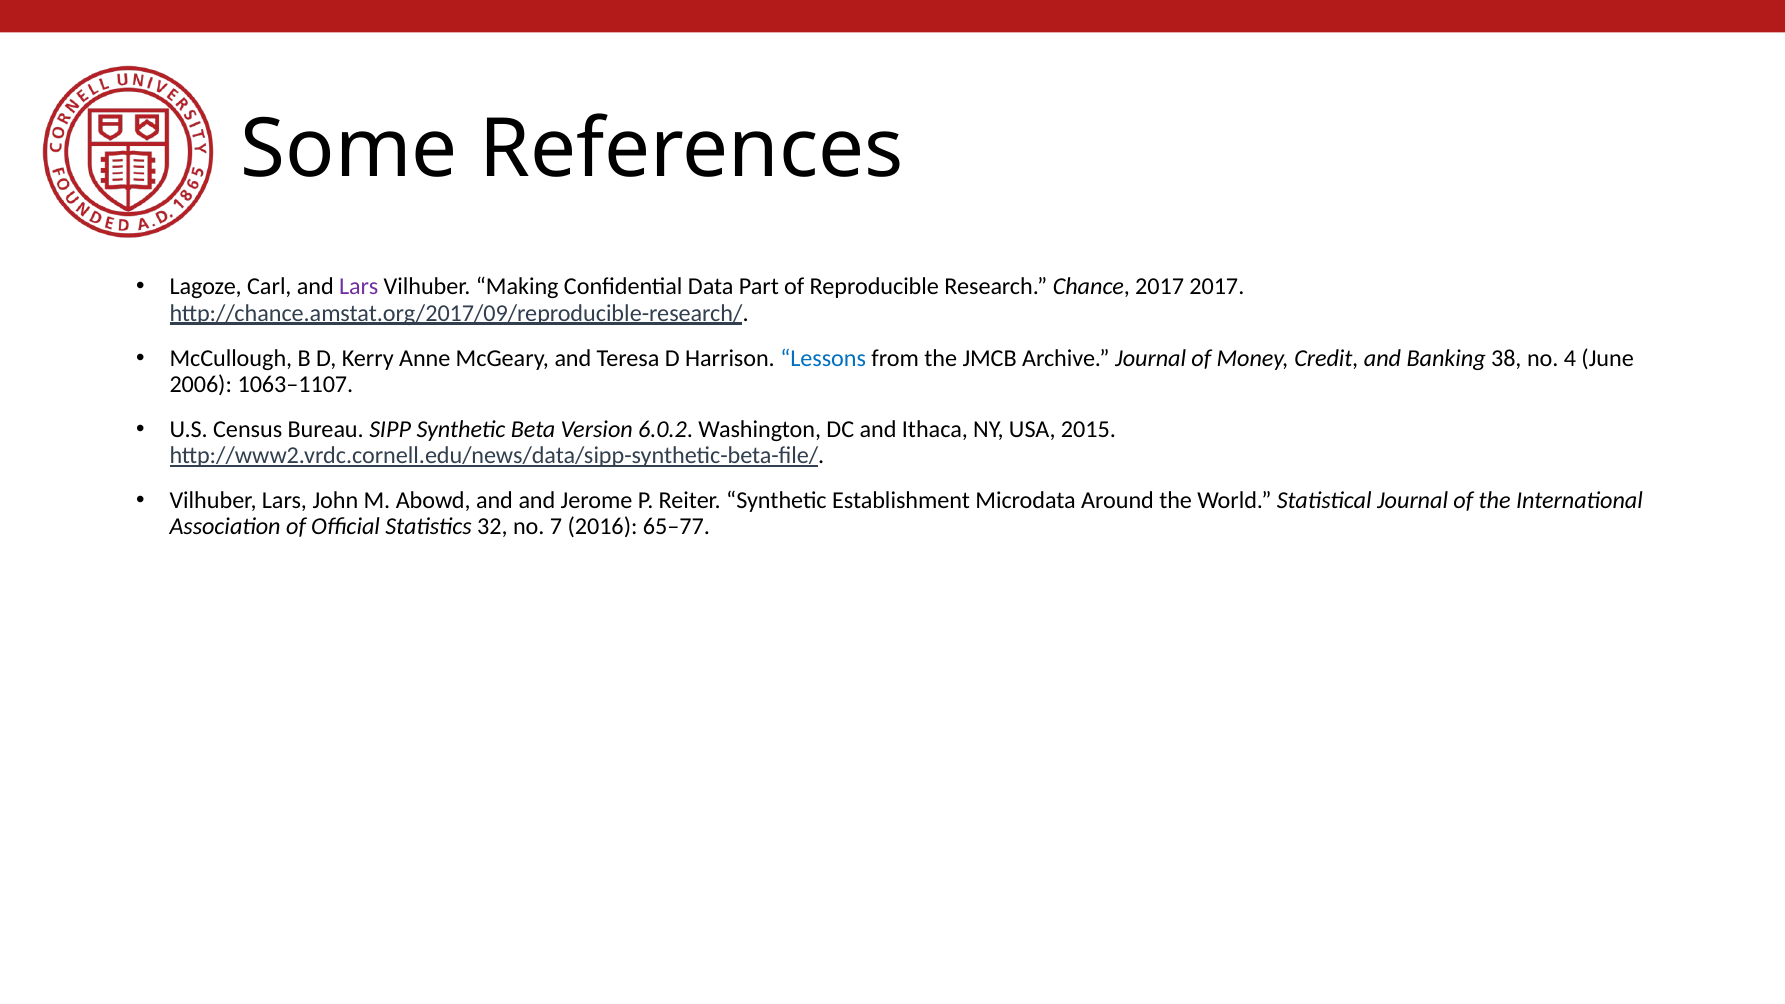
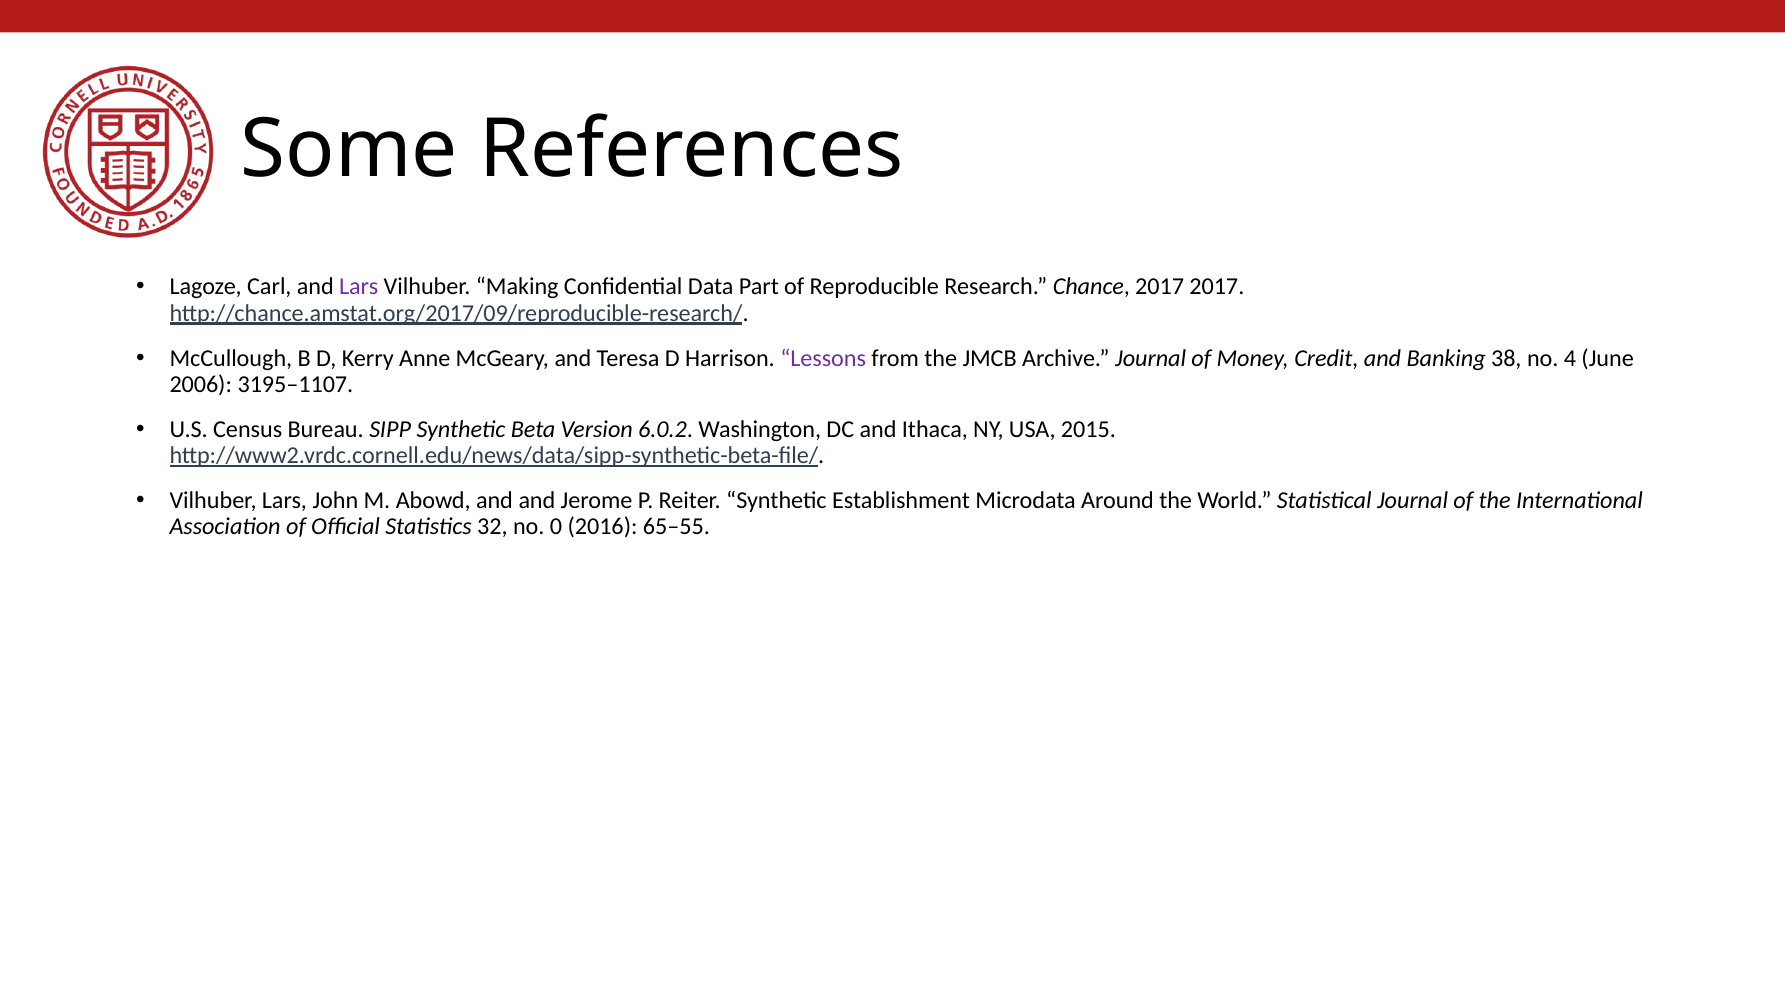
Lessons colour: blue -> purple (823, 358)
1063–1107: 1063–1107 -> 3195–1107 (295, 384)
7: 7 -> 0 (556, 526)
65–77: 65–77 -> 65–55 (676, 526)
